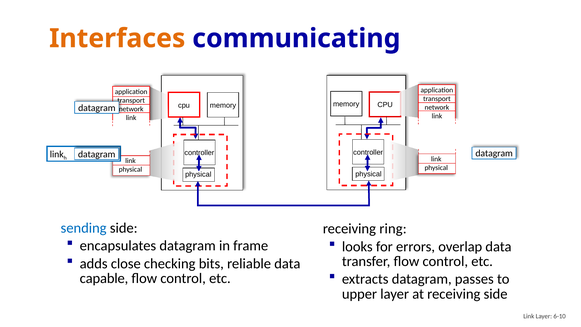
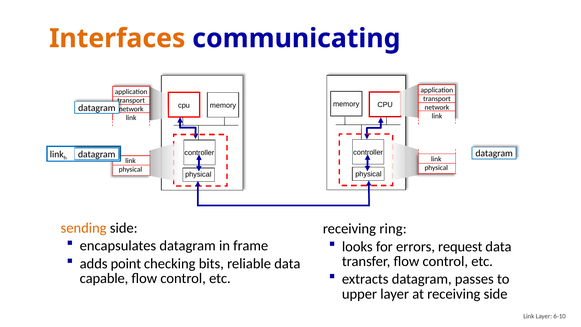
sending colour: blue -> orange (84, 228)
overlap: overlap -> request (460, 246)
close: close -> point (126, 263)
